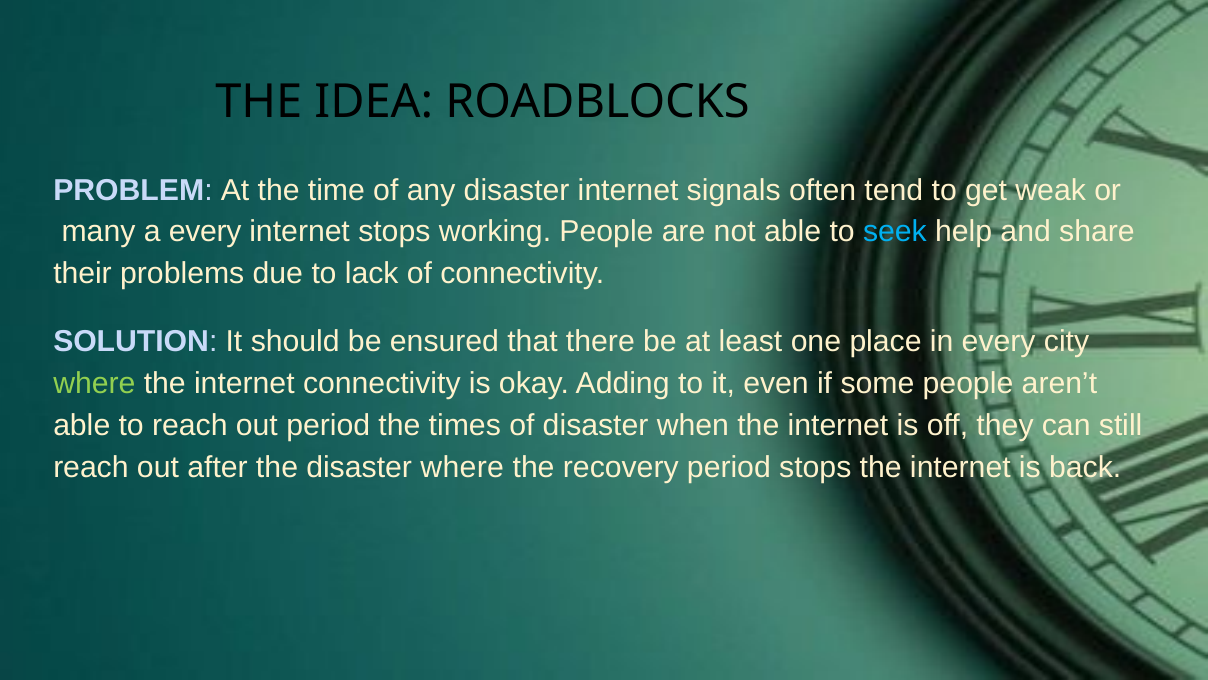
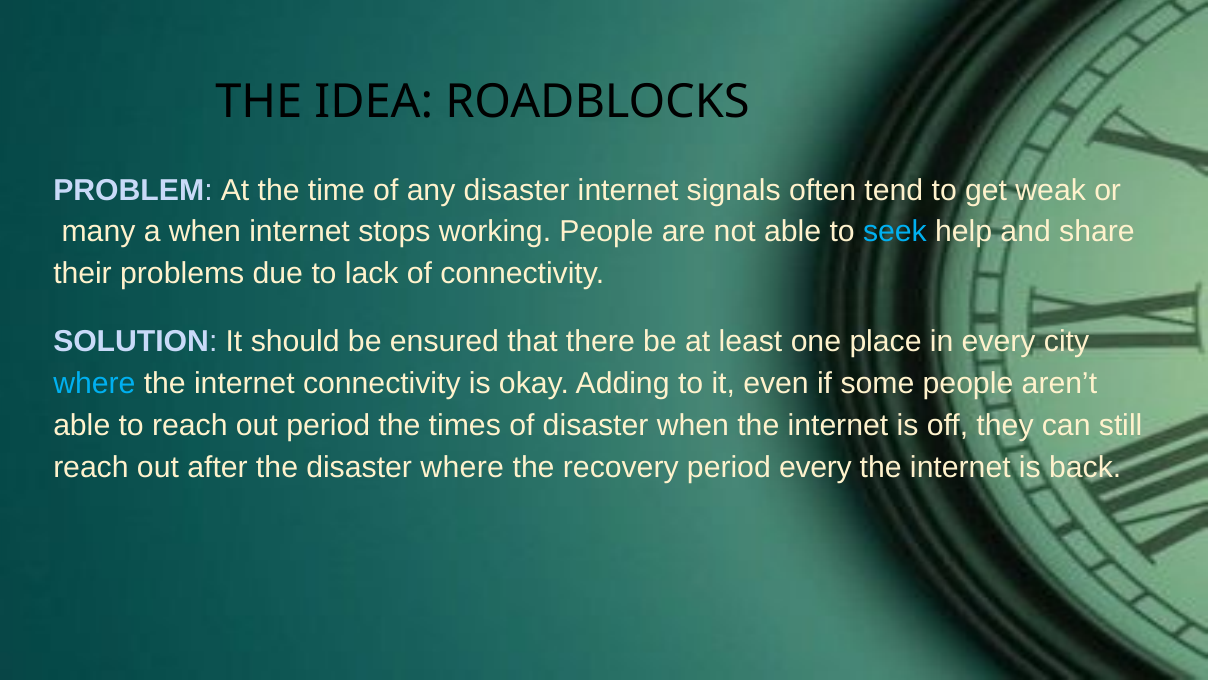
a every: every -> when (205, 232)
where colour: light green -> light blue (94, 383)
period stops: stops -> every (815, 467)
